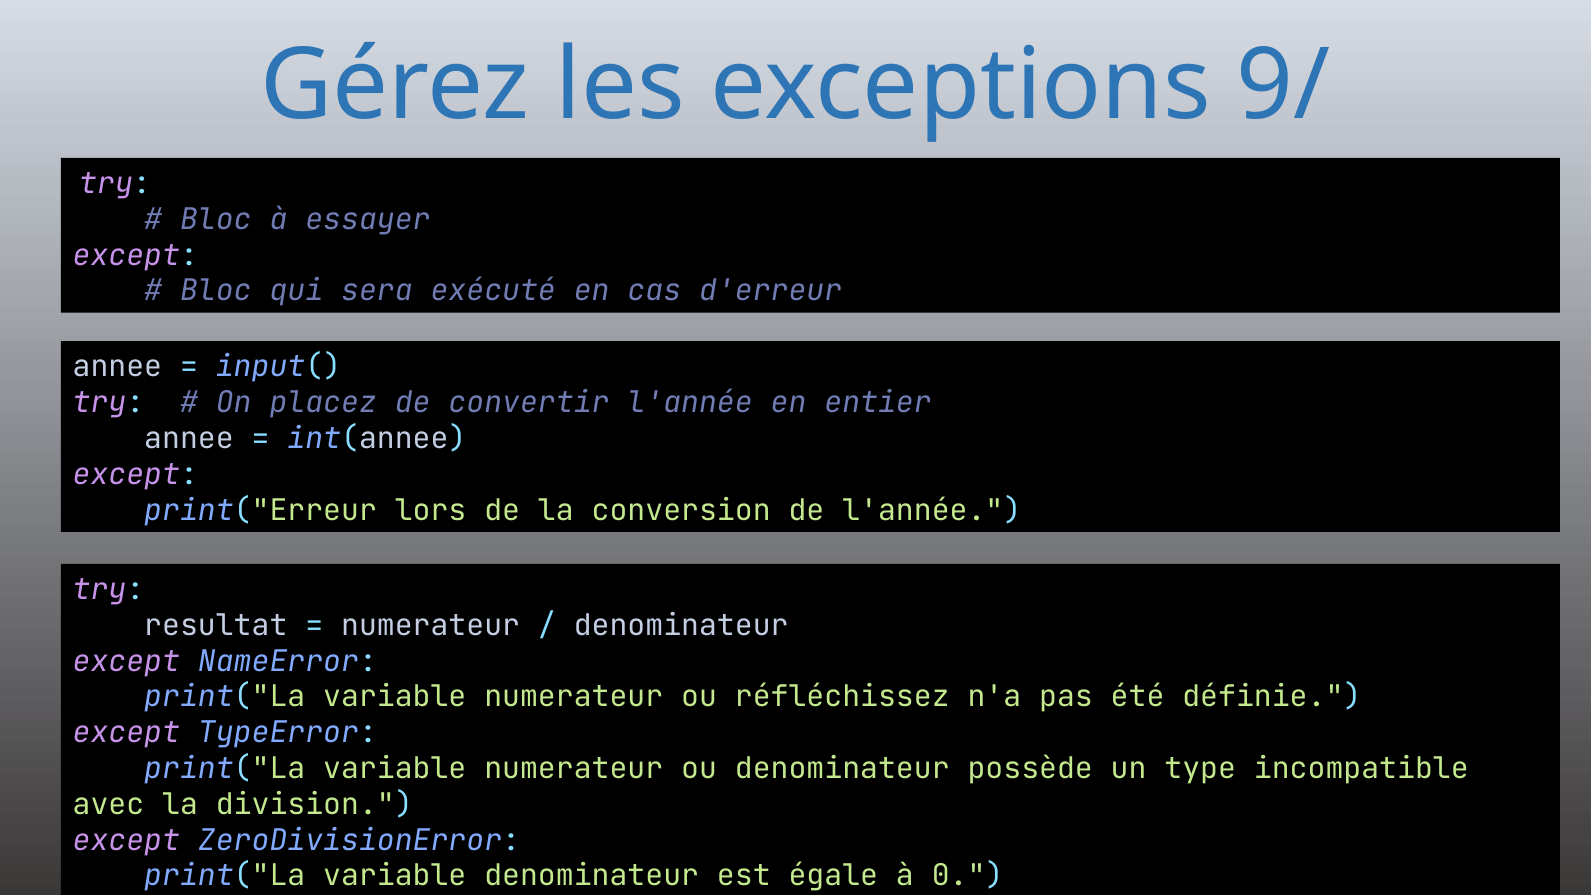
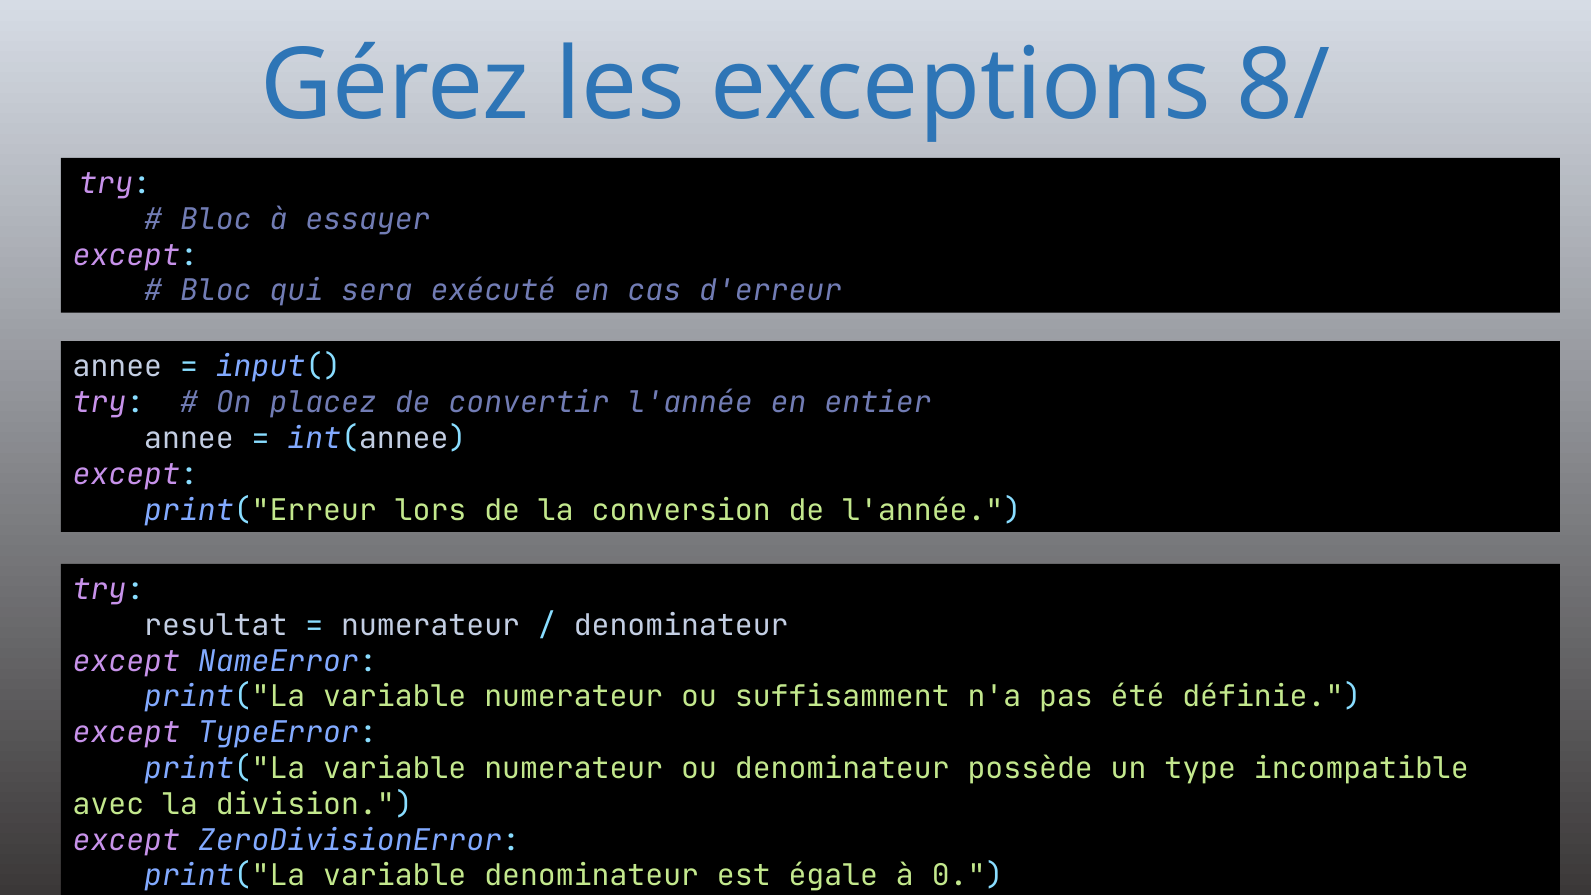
9/: 9/ -> 8/ (1284, 86)
réfléchissez: réfléchissez -> suffisamment (842, 697)
